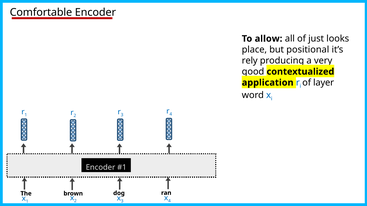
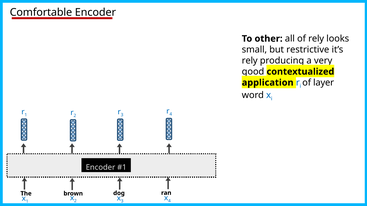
allow: allow -> other (269, 39)
of just: just -> rely (316, 39)
place: place -> small (254, 50)
positional: positional -> restrictive (308, 50)
